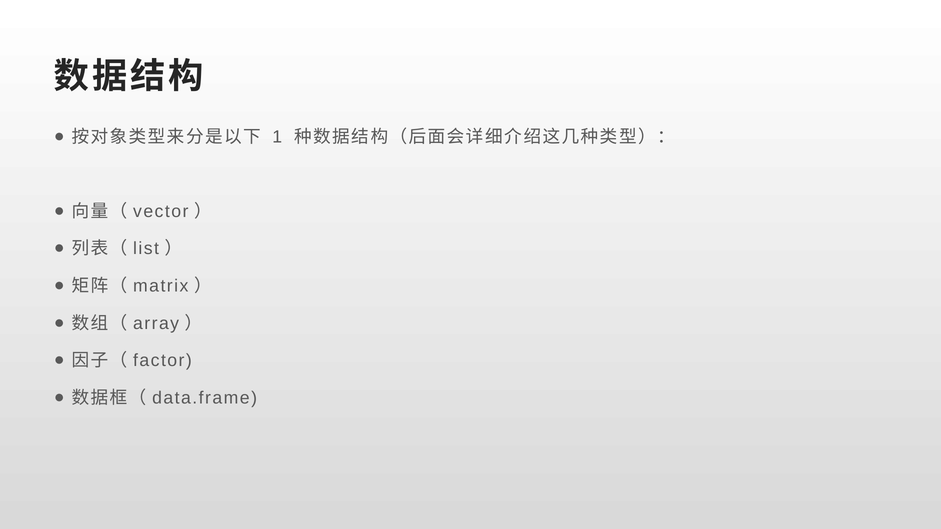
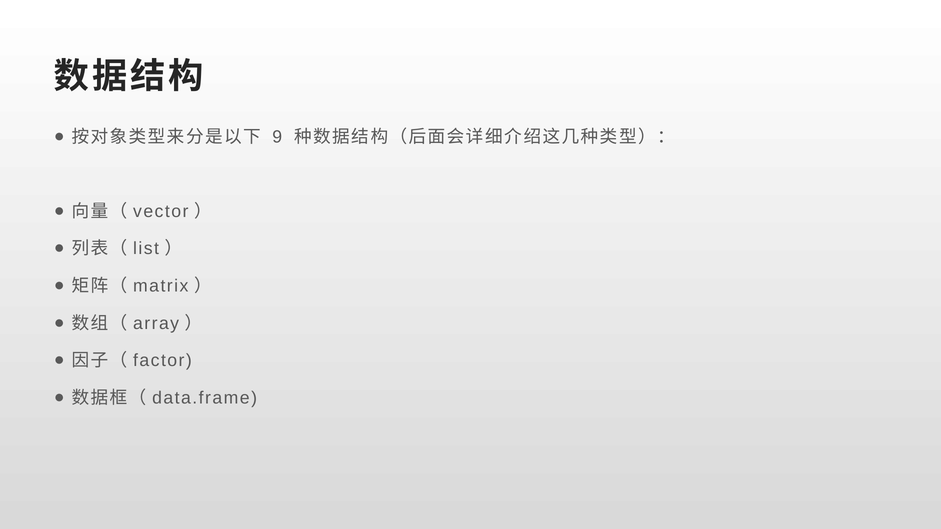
1: 1 -> 9 (277, 137)
